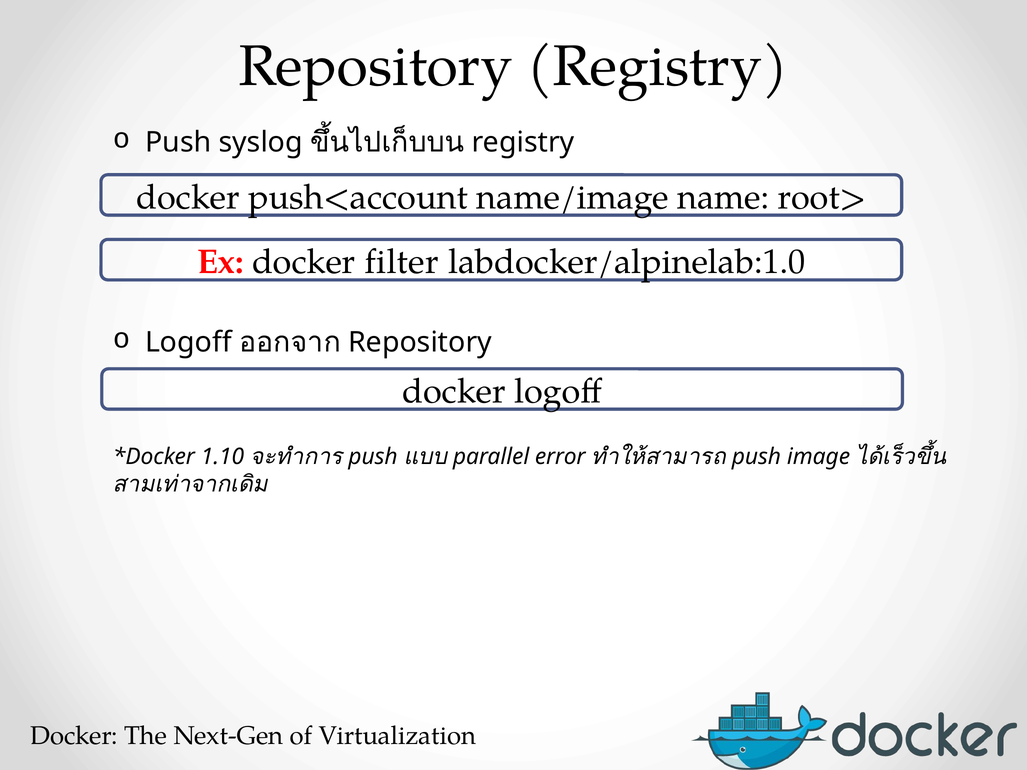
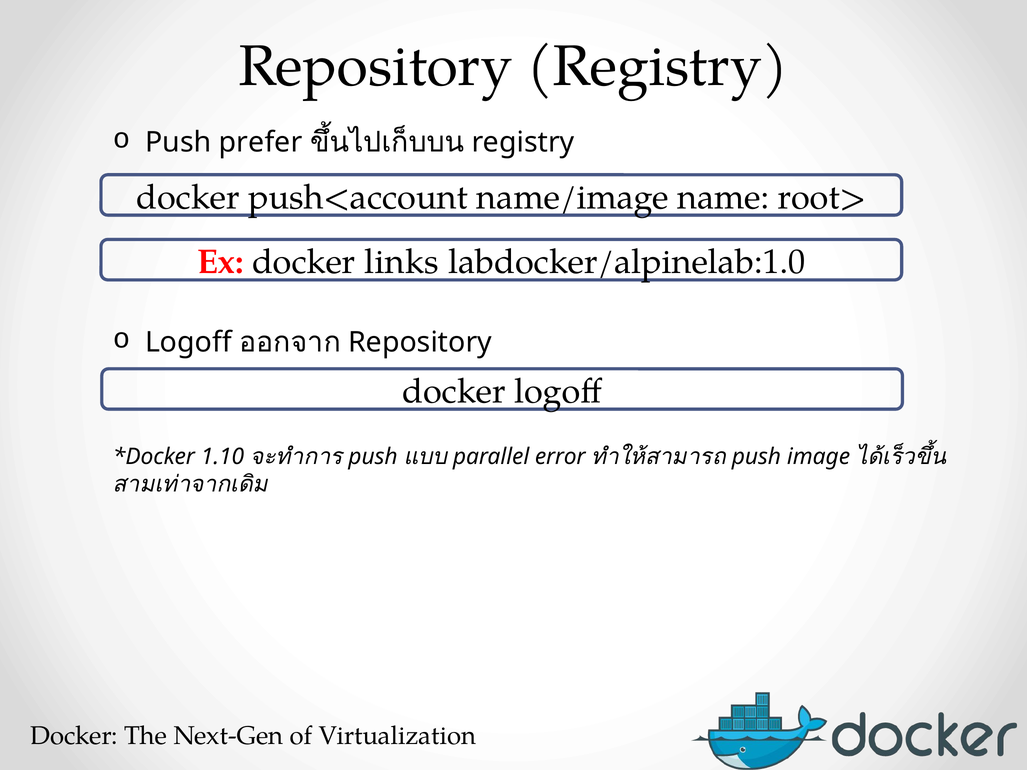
syslog: syslog -> prefer (261, 142)
filter: filter -> links (402, 262)
